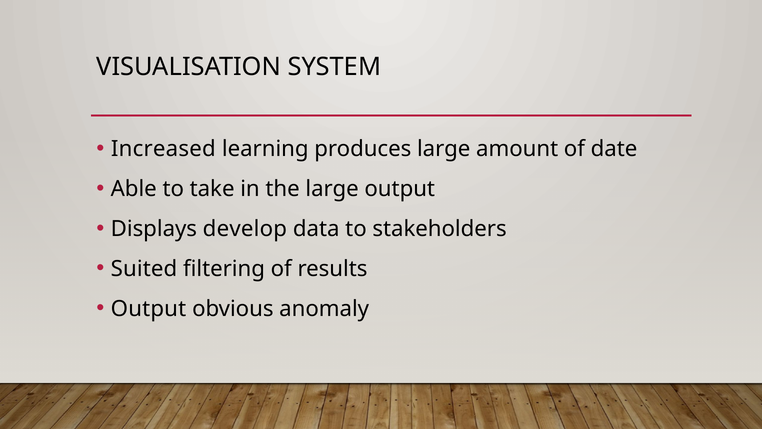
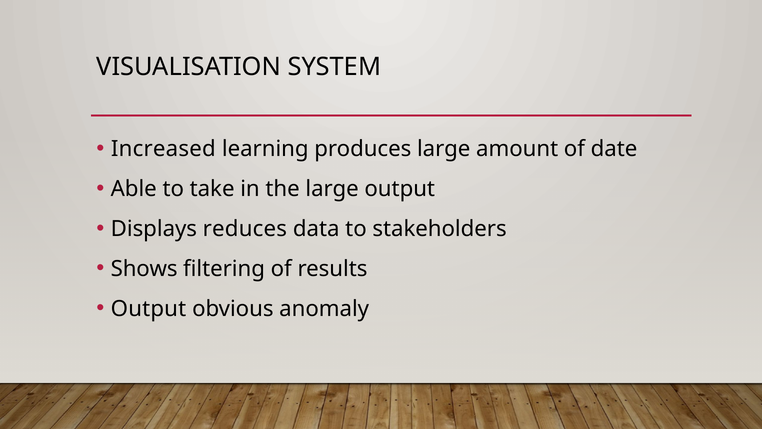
develop: develop -> reduces (245, 229)
Suited: Suited -> Shows (144, 269)
